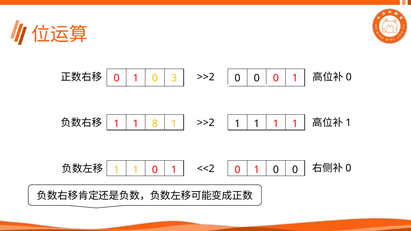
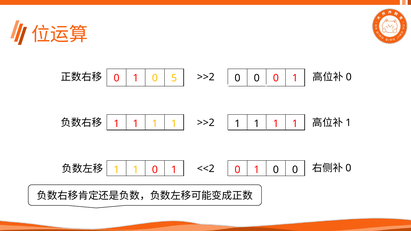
3: 3 -> 5 (174, 78)
8: 8 -> 1 (155, 124)
